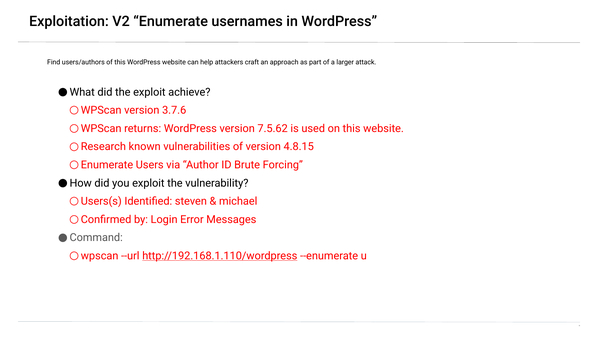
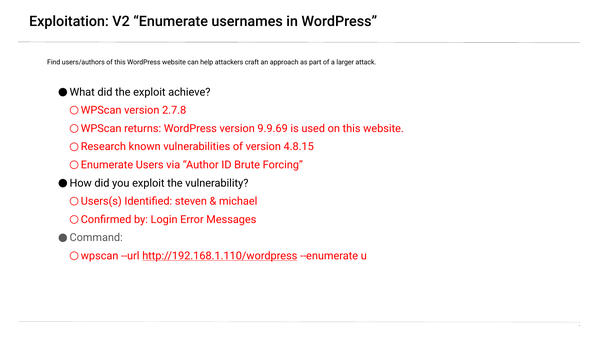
3.7.6: 3.7.6 -> 2.7.8 (174, 110)
7.5.62: 7.5.62 -> 9.9.69 (273, 128)
